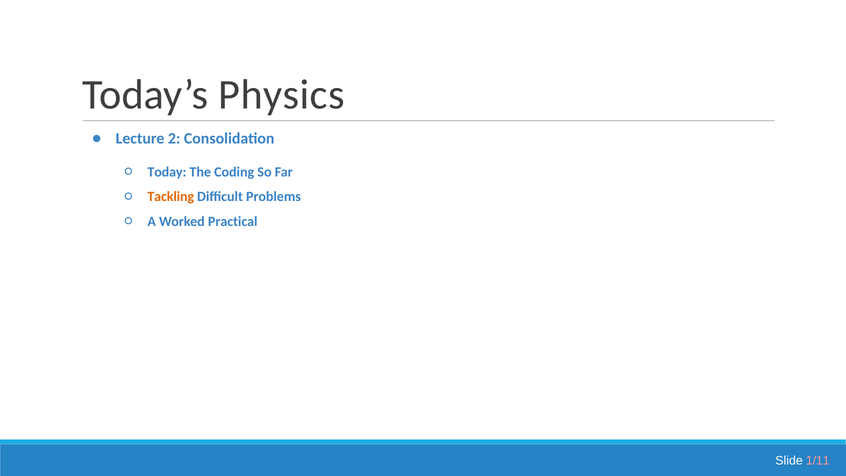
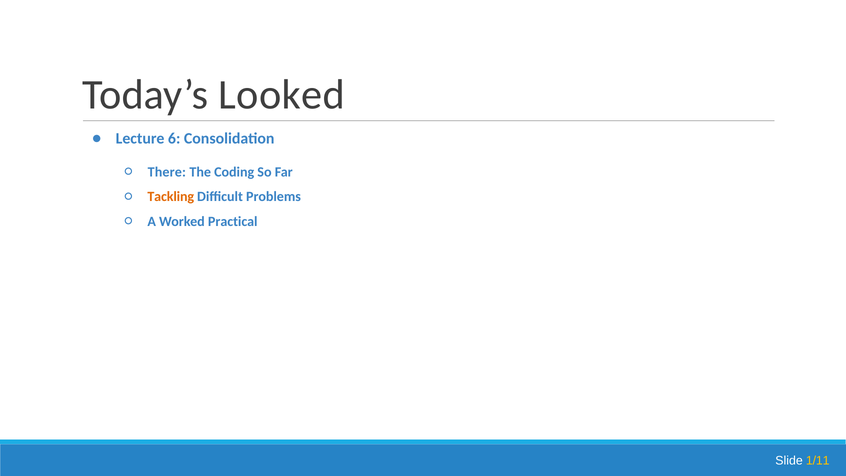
Physics: Physics -> Looked (282, 95)
2: 2 -> 6 (174, 139)
Today: Today -> There (167, 172)
1/11 colour: pink -> yellow (818, 460)
